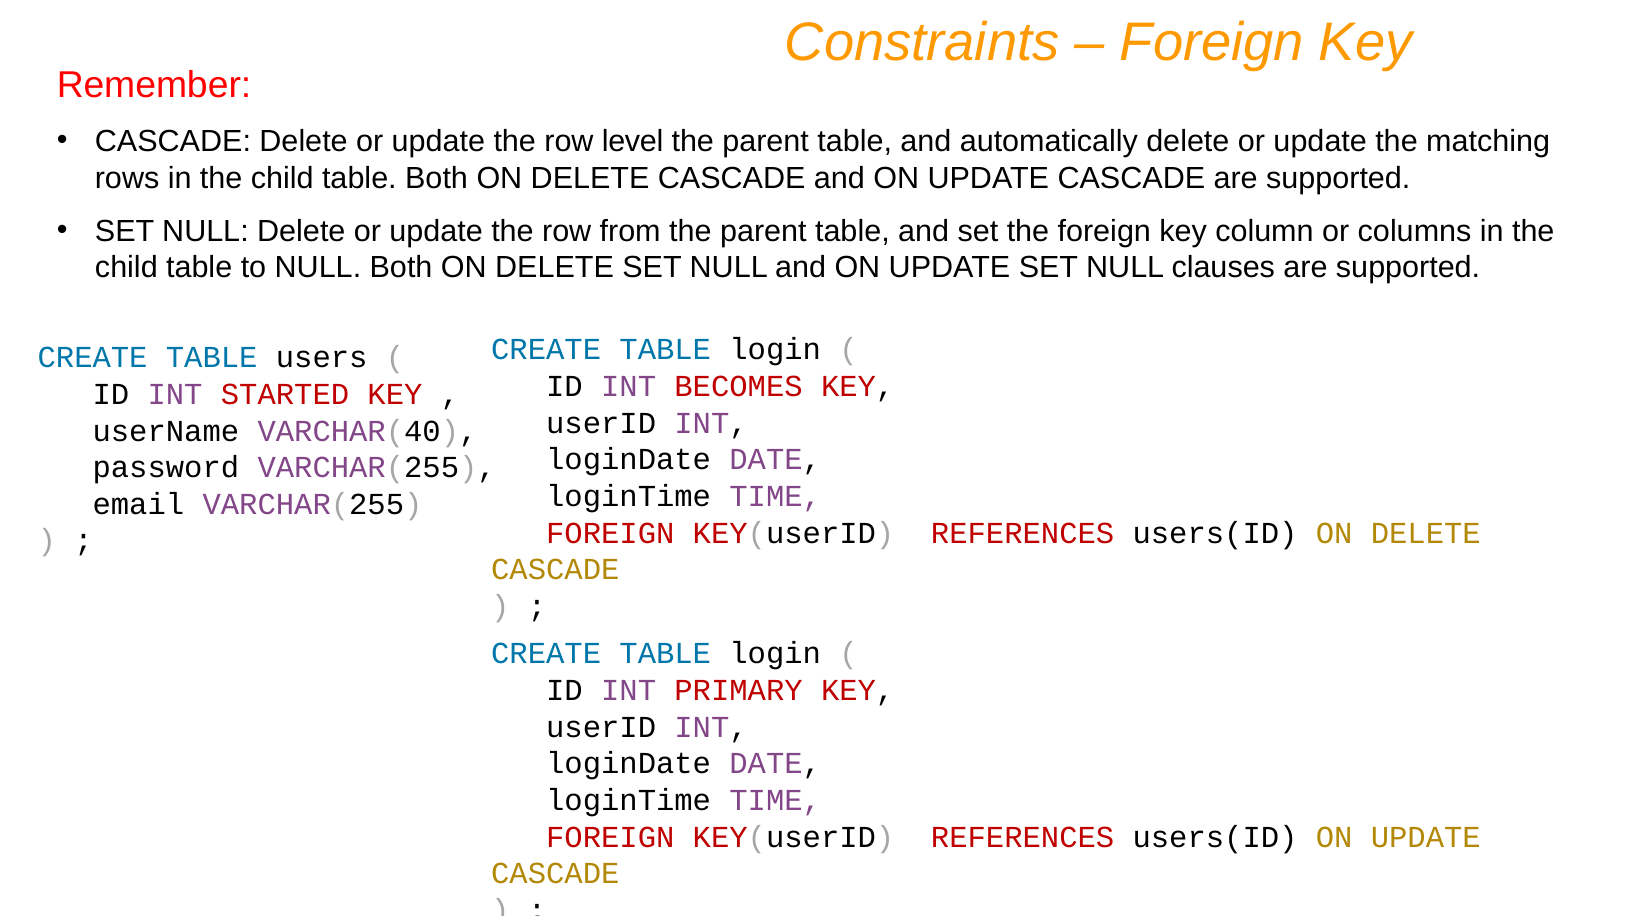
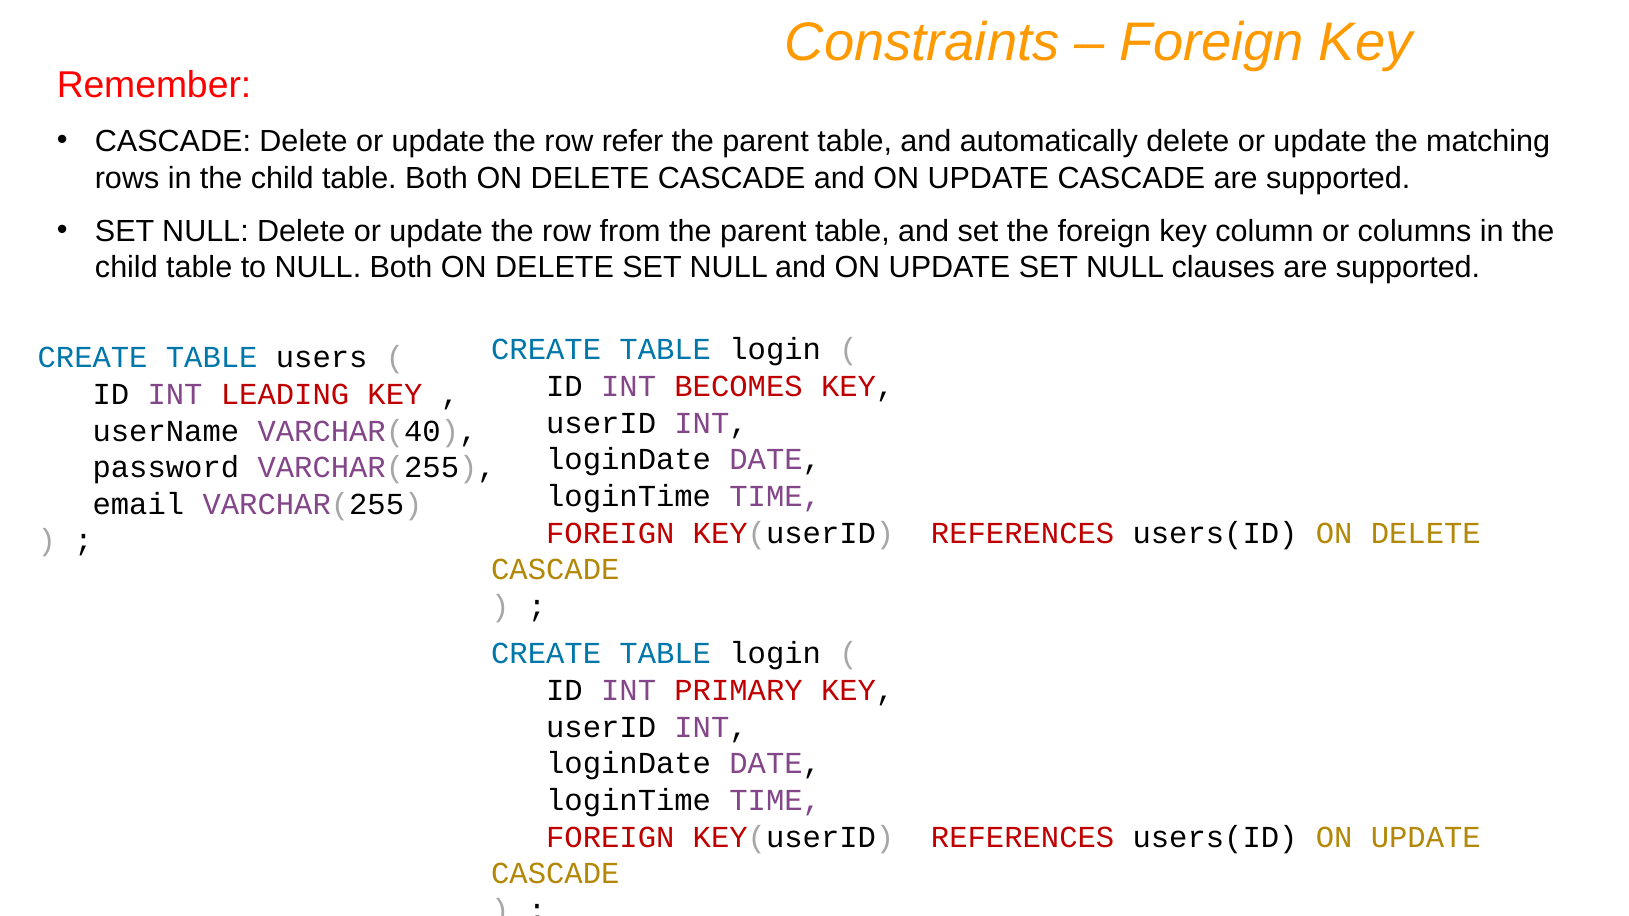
level: level -> refer (633, 142)
STARTED: STARTED -> LEADING (285, 394)
